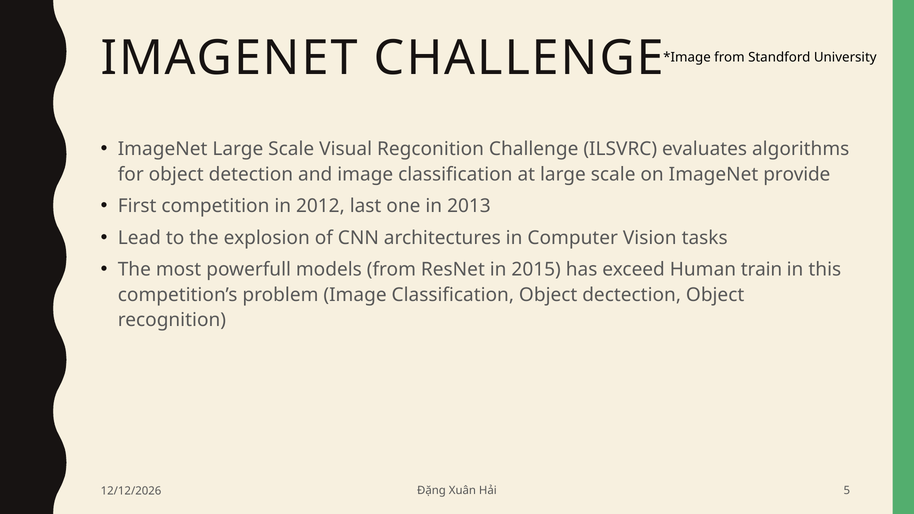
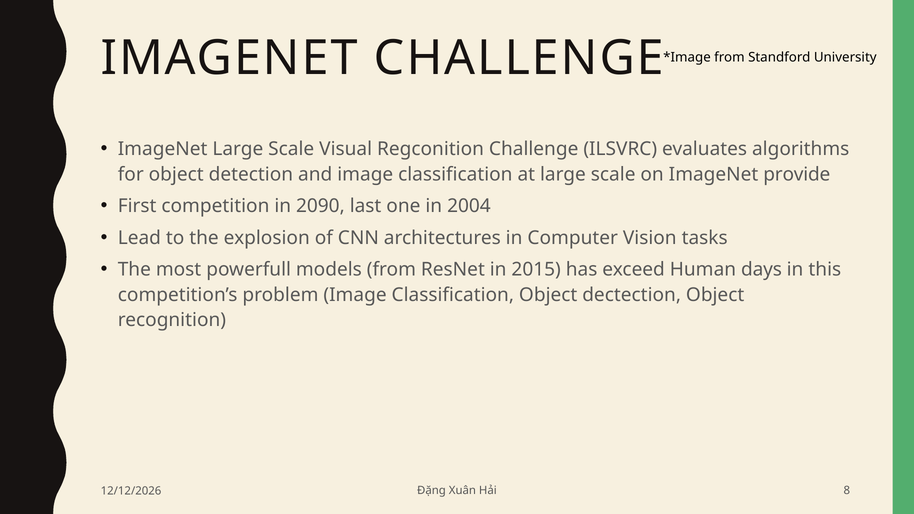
2012: 2012 -> 2090 (320, 206)
2013: 2013 -> 2004 (469, 206)
train: train -> days (761, 270)
5: 5 -> 8 (847, 491)
